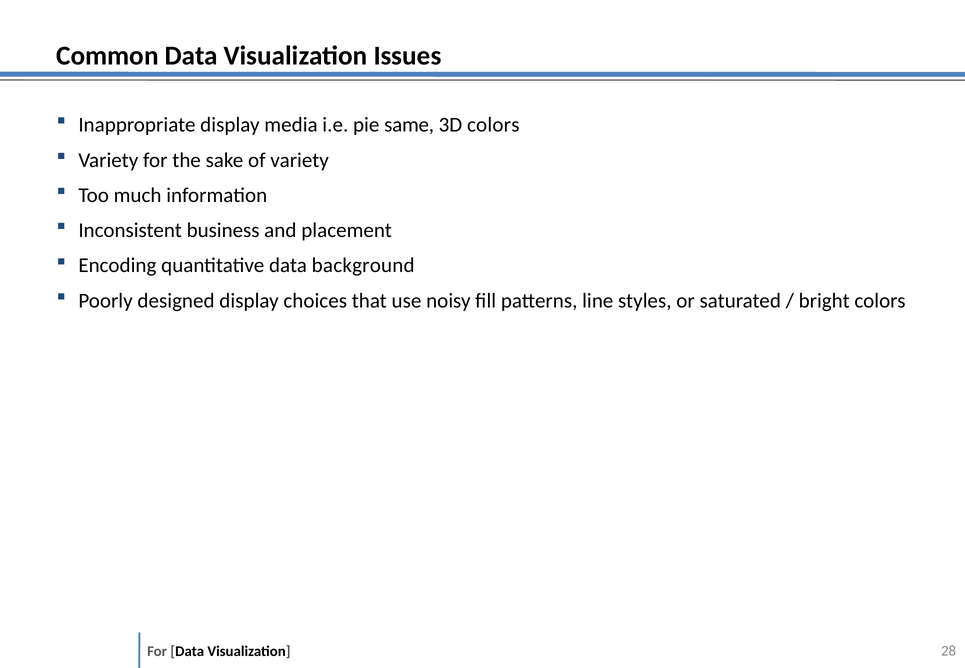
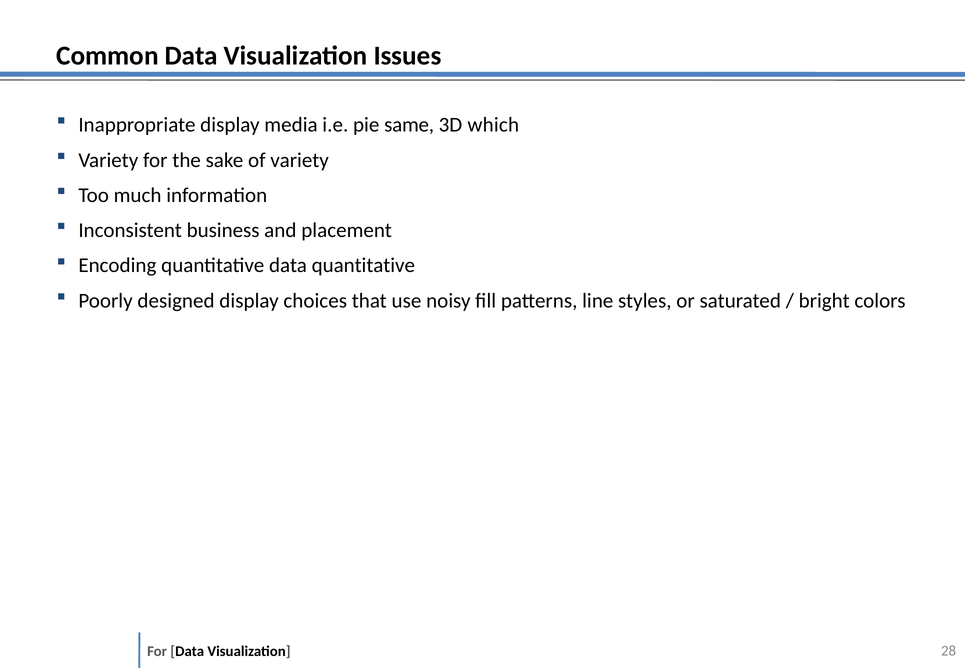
3D colors: colors -> which (493, 125)
data background: background -> quantitative (363, 266)
